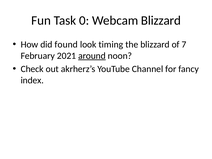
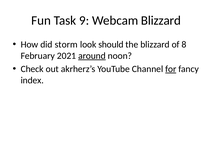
0: 0 -> 9 (84, 21)
found: found -> storm (66, 44)
timing: timing -> should (111, 44)
7: 7 -> 8 (184, 44)
for underline: none -> present (171, 69)
